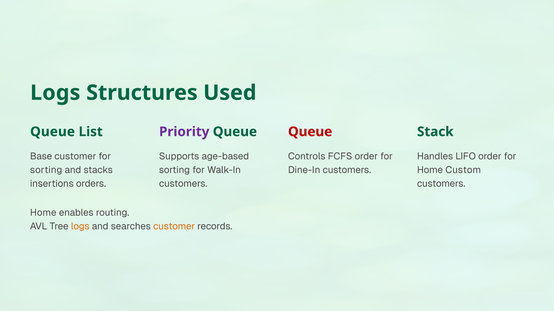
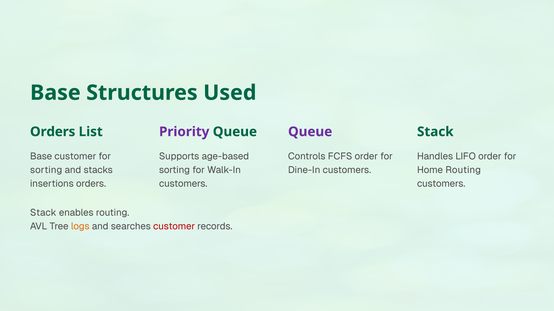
Logs: Logs -> Base (55, 93)
Queue: Queue -> Orders (53, 132)
Queue colour: red -> purple (310, 132)
Home Custom: Custom -> Routing (463, 170)
Home: Home -> Stack (43, 213)
customer colour: orange -> red (174, 227)
